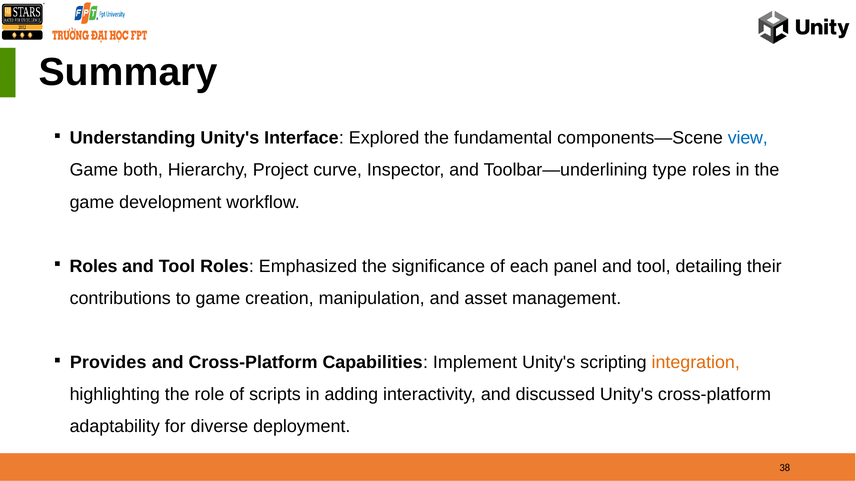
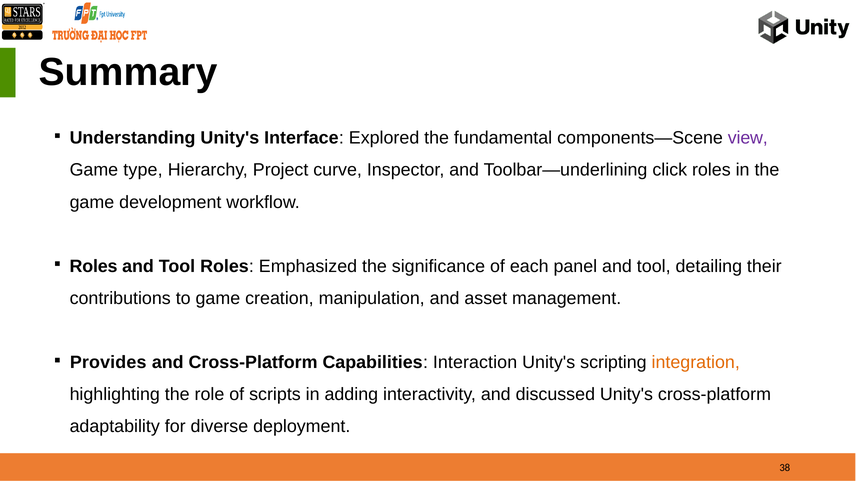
view colour: blue -> purple (748, 138)
both: both -> type (143, 170)
type: type -> click (670, 170)
Implement: Implement -> Interaction (475, 363)
